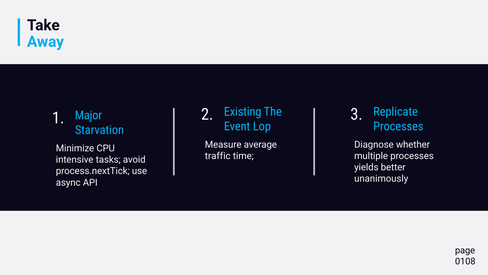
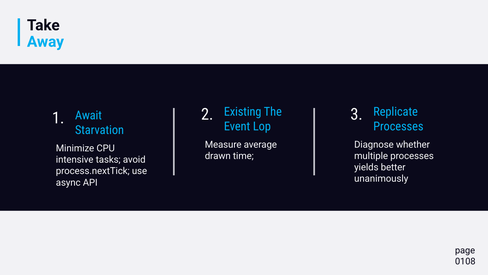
Major: Major -> Await (88, 115)
traffic: traffic -> drawn (218, 156)
